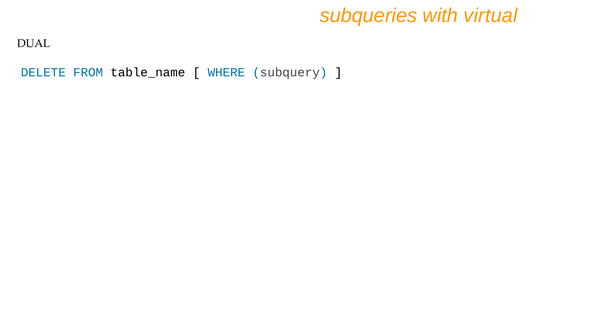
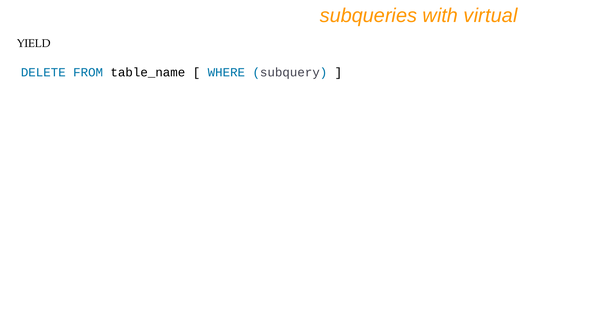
DUAL: DUAL -> YIELD (34, 44)
